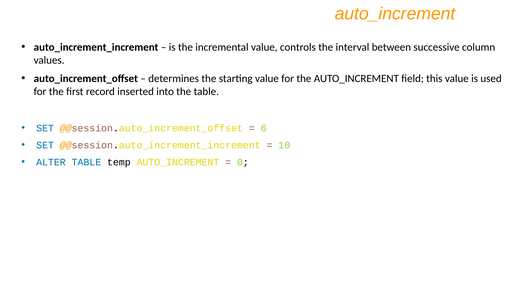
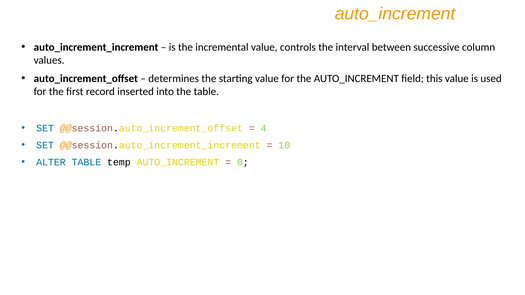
6: 6 -> 4 (264, 128)
